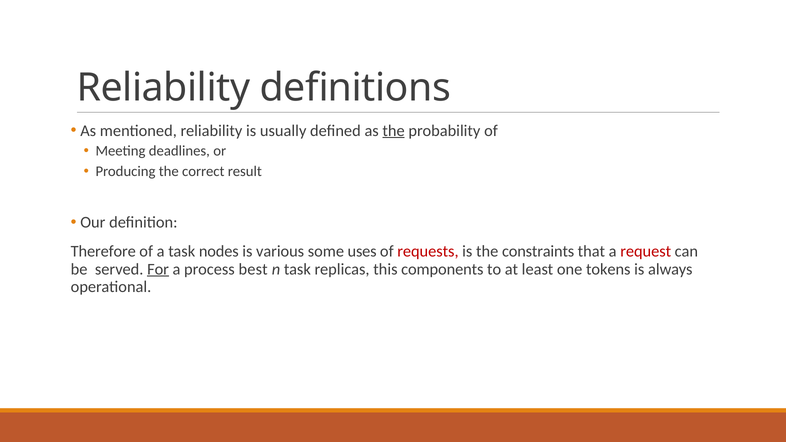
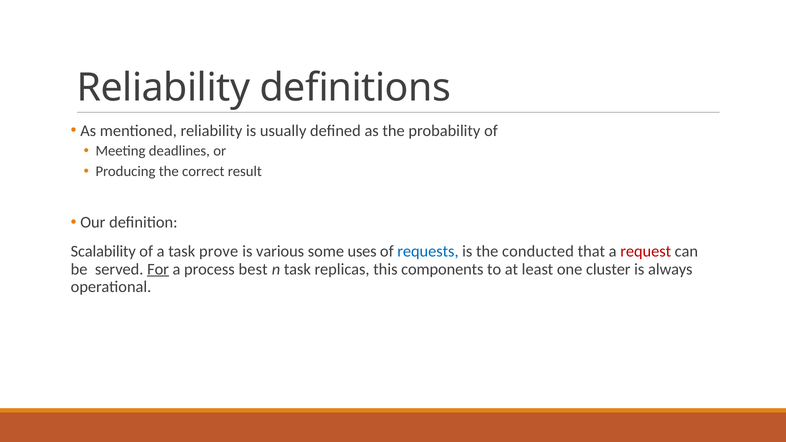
the underline: present -> none (394, 131)
Therefore: Therefore -> Scalability (103, 251)
nodes: nodes -> prove (219, 251)
requests colour: red -> blue (428, 251)
constraints: constraints -> conducted (538, 251)
tokens: tokens -> cluster (608, 269)
